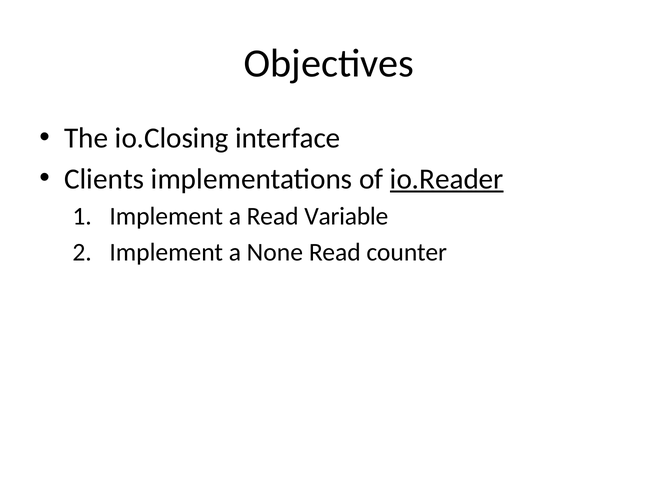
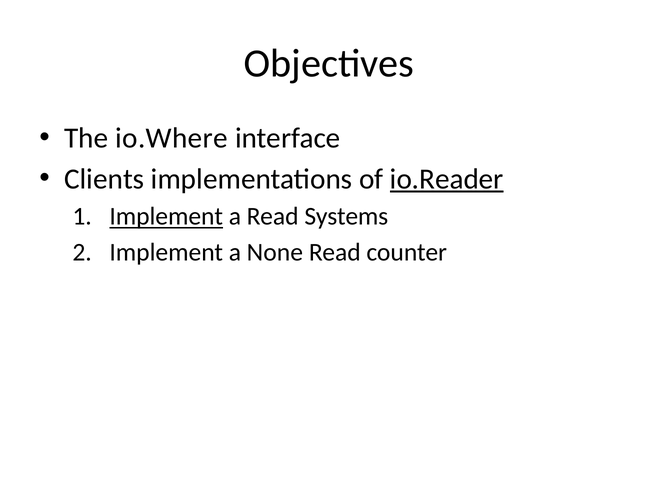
io.Closing: io.Closing -> io.Where (172, 138)
Implement underline: none -> present (166, 217)
Variable: Variable -> Systems (346, 217)
